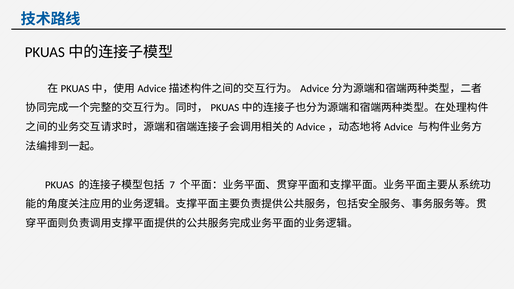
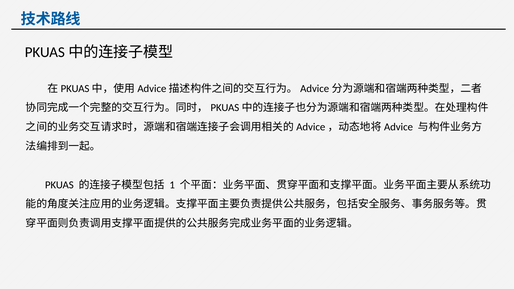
7: 7 -> 1 (172, 185)
